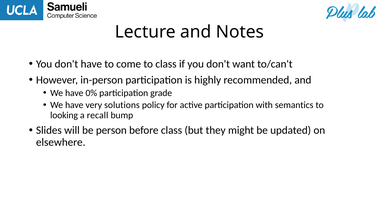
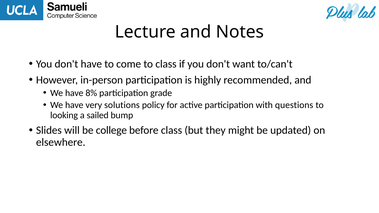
0%: 0% -> 8% (91, 93)
semantics: semantics -> questions (294, 105)
recall: recall -> sailed (98, 115)
person: person -> college (111, 130)
